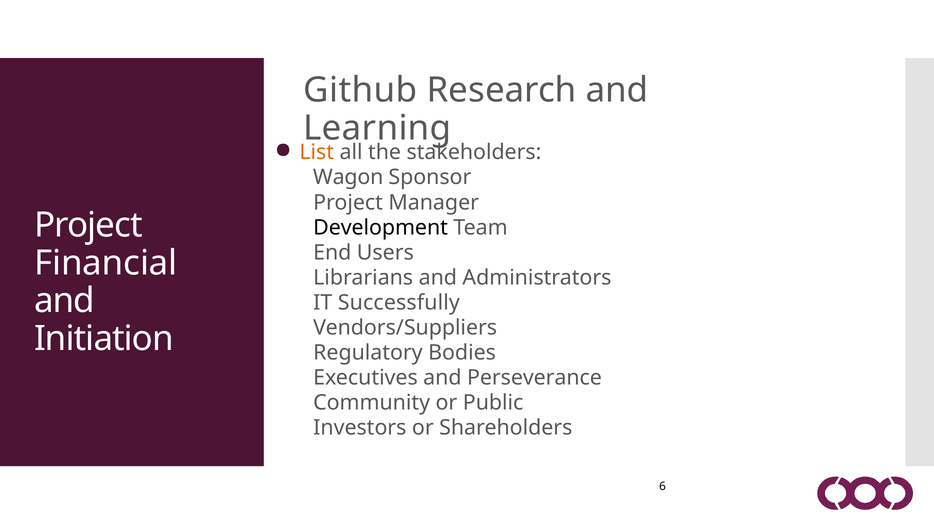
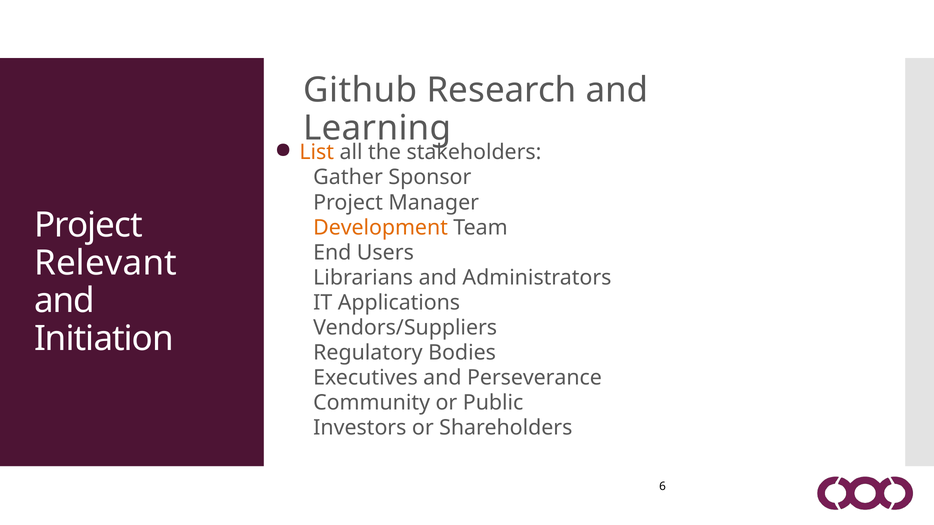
Wagon: Wagon -> Gather (348, 178)
Development colour: black -> orange (381, 228)
Financial: Financial -> Relevant (106, 263)
Successfully: Successfully -> Applications (399, 303)
